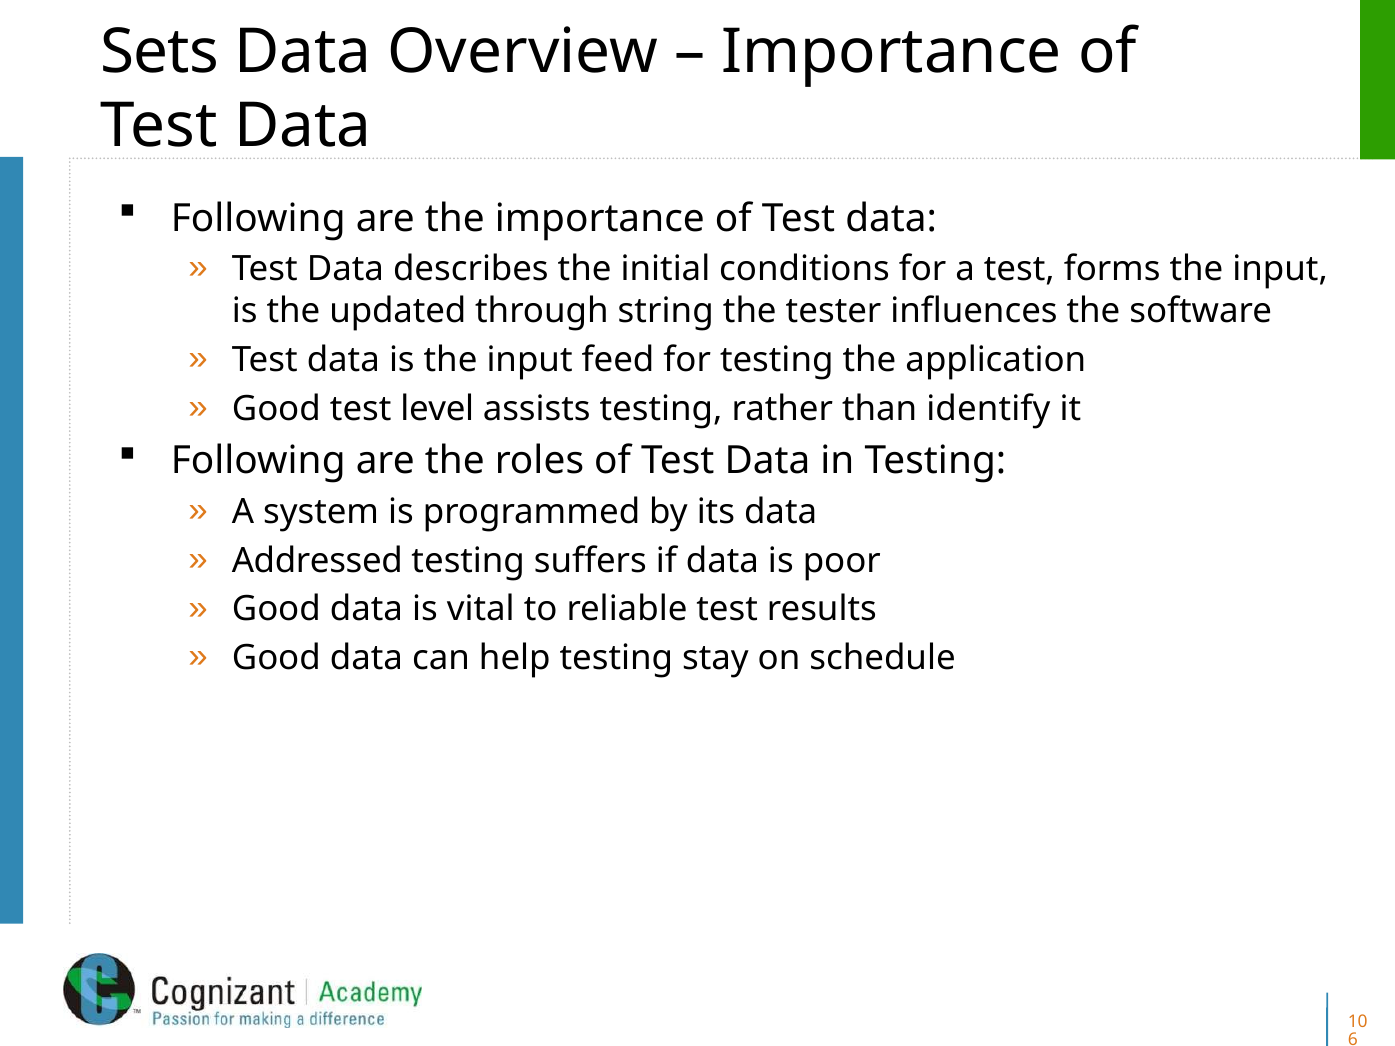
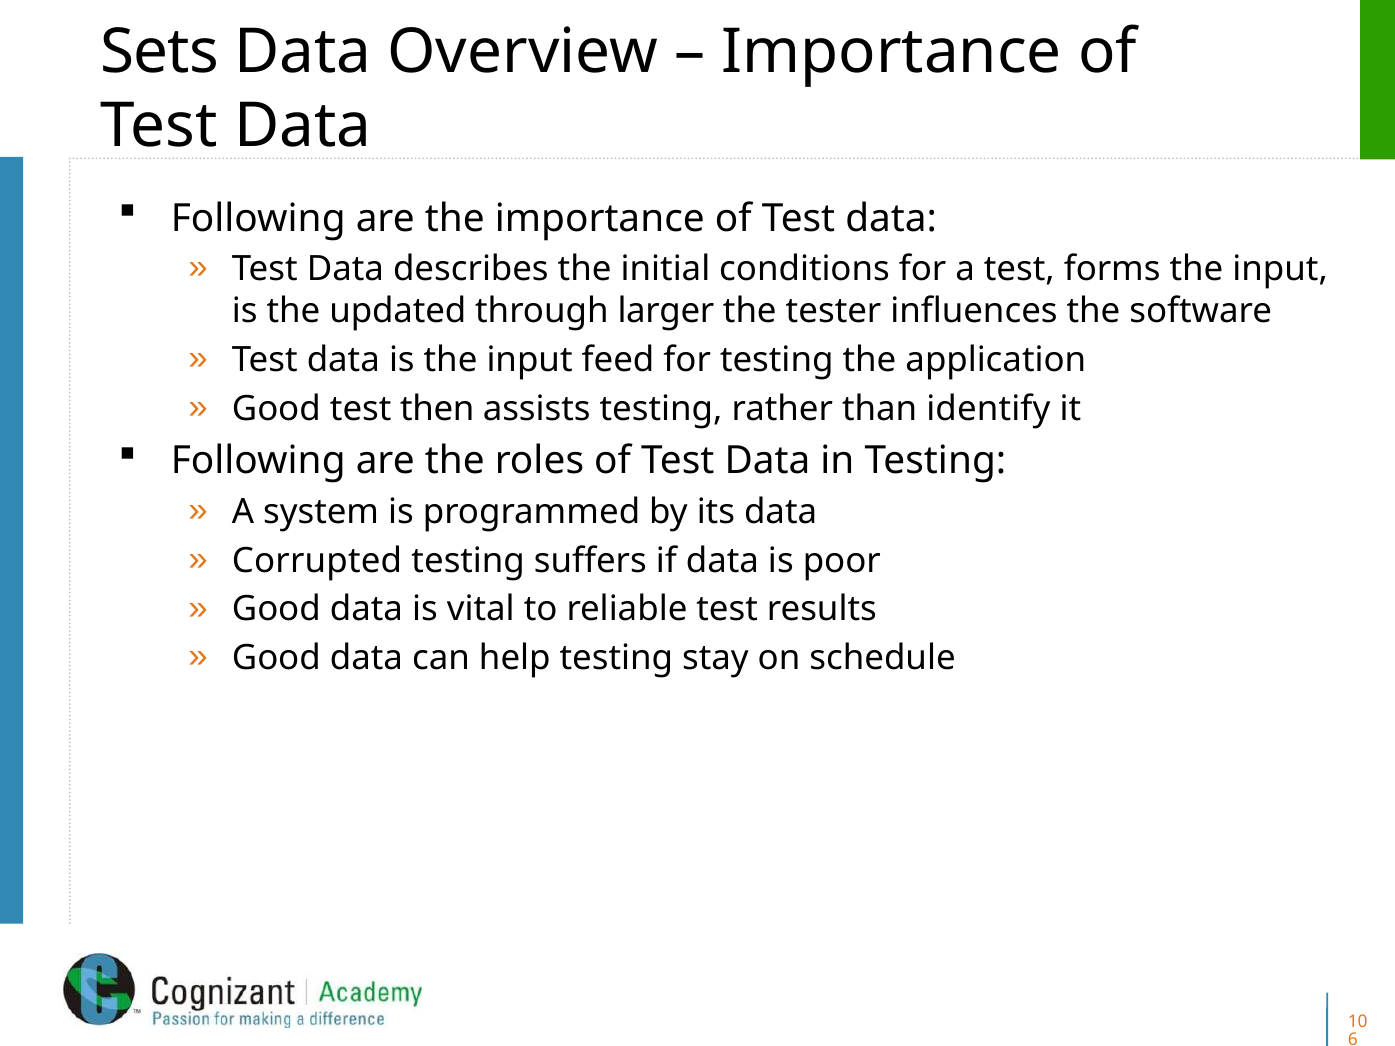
string: string -> larger (666, 311)
level: level -> then (437, 409)
Addressed: Addressed -> Corrupted (317, 561)
